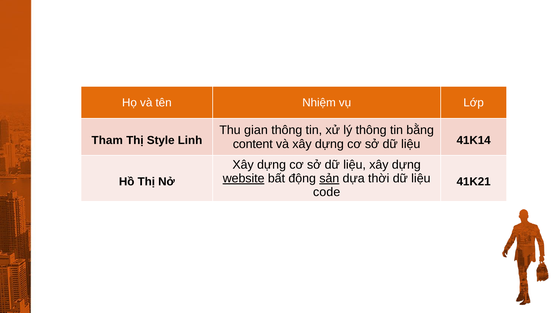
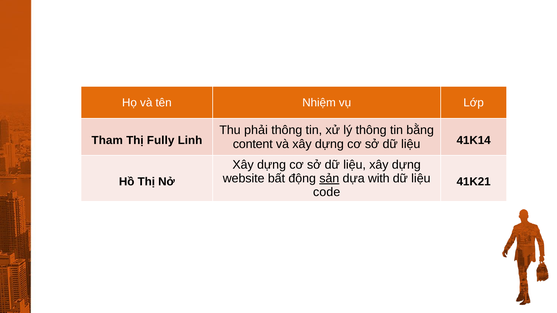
gian: gian -> phải (256, 130)
Style: Style -> Fully (161, 140)
website underline: present -> none (244, 179)
thời: thời -> with (379, 179)
